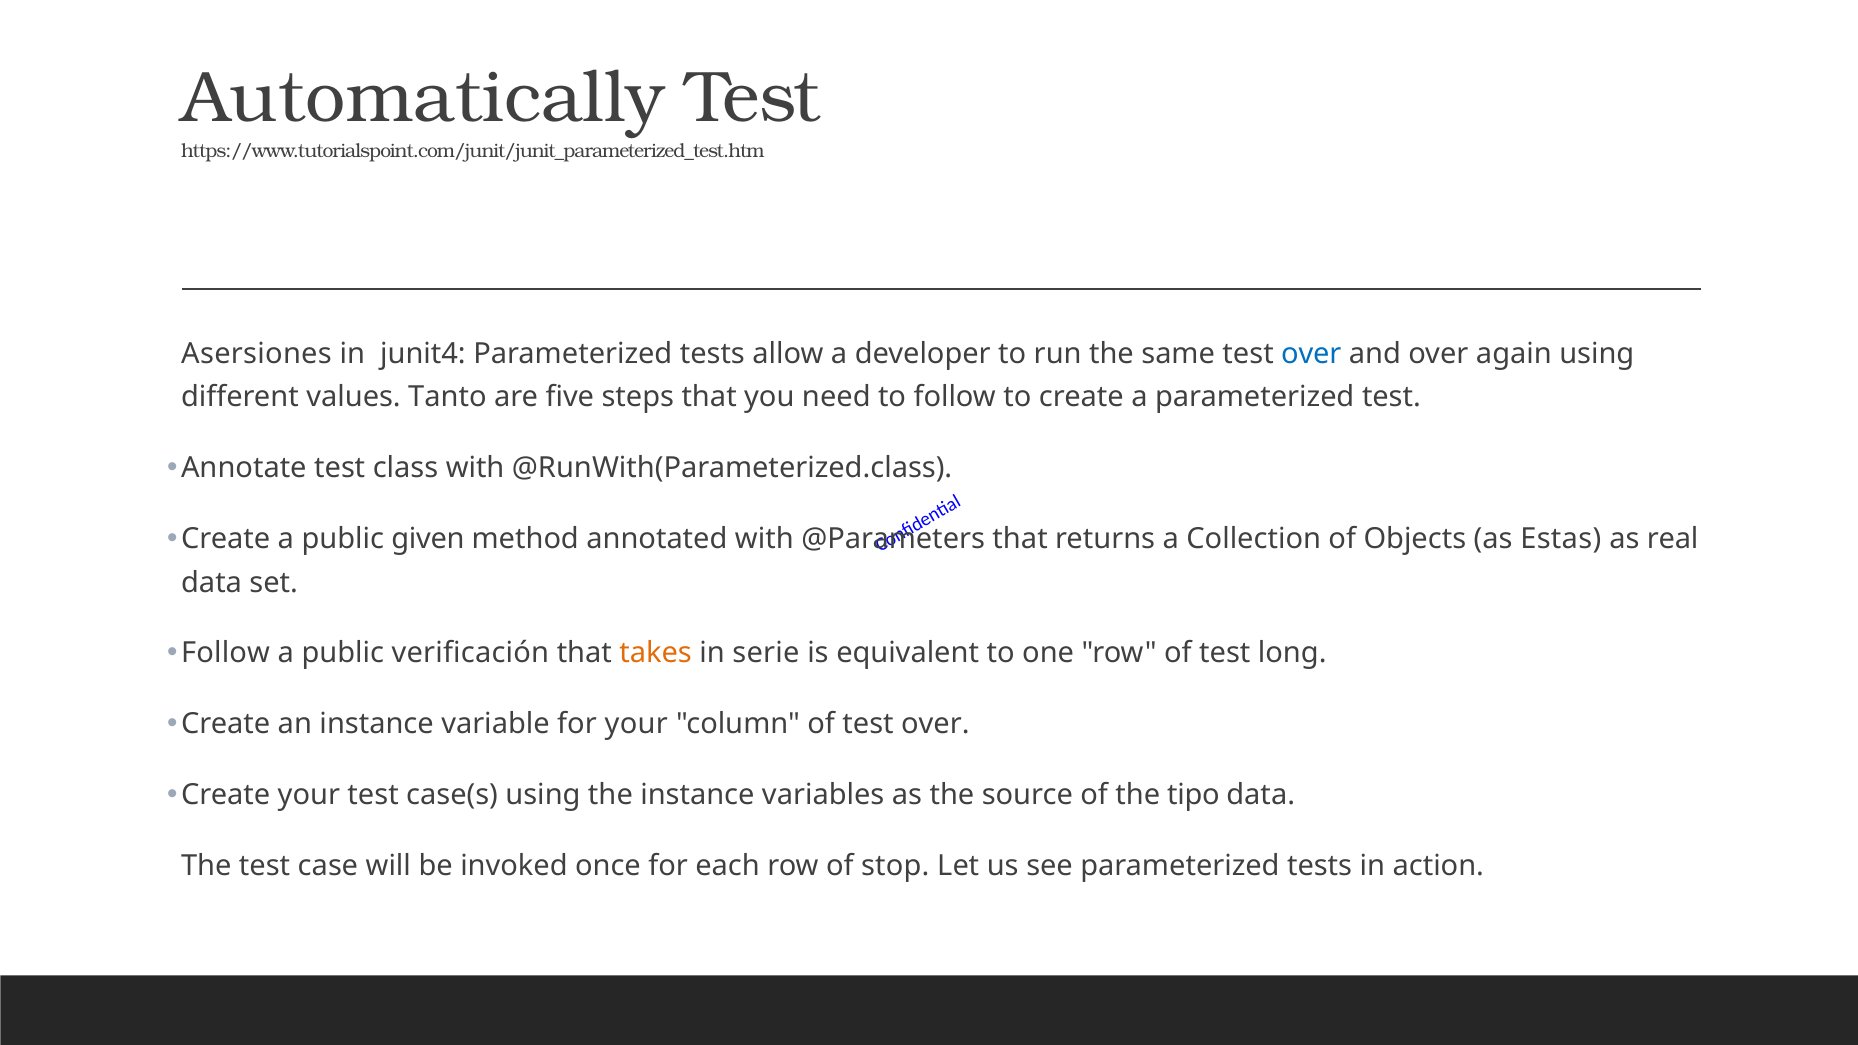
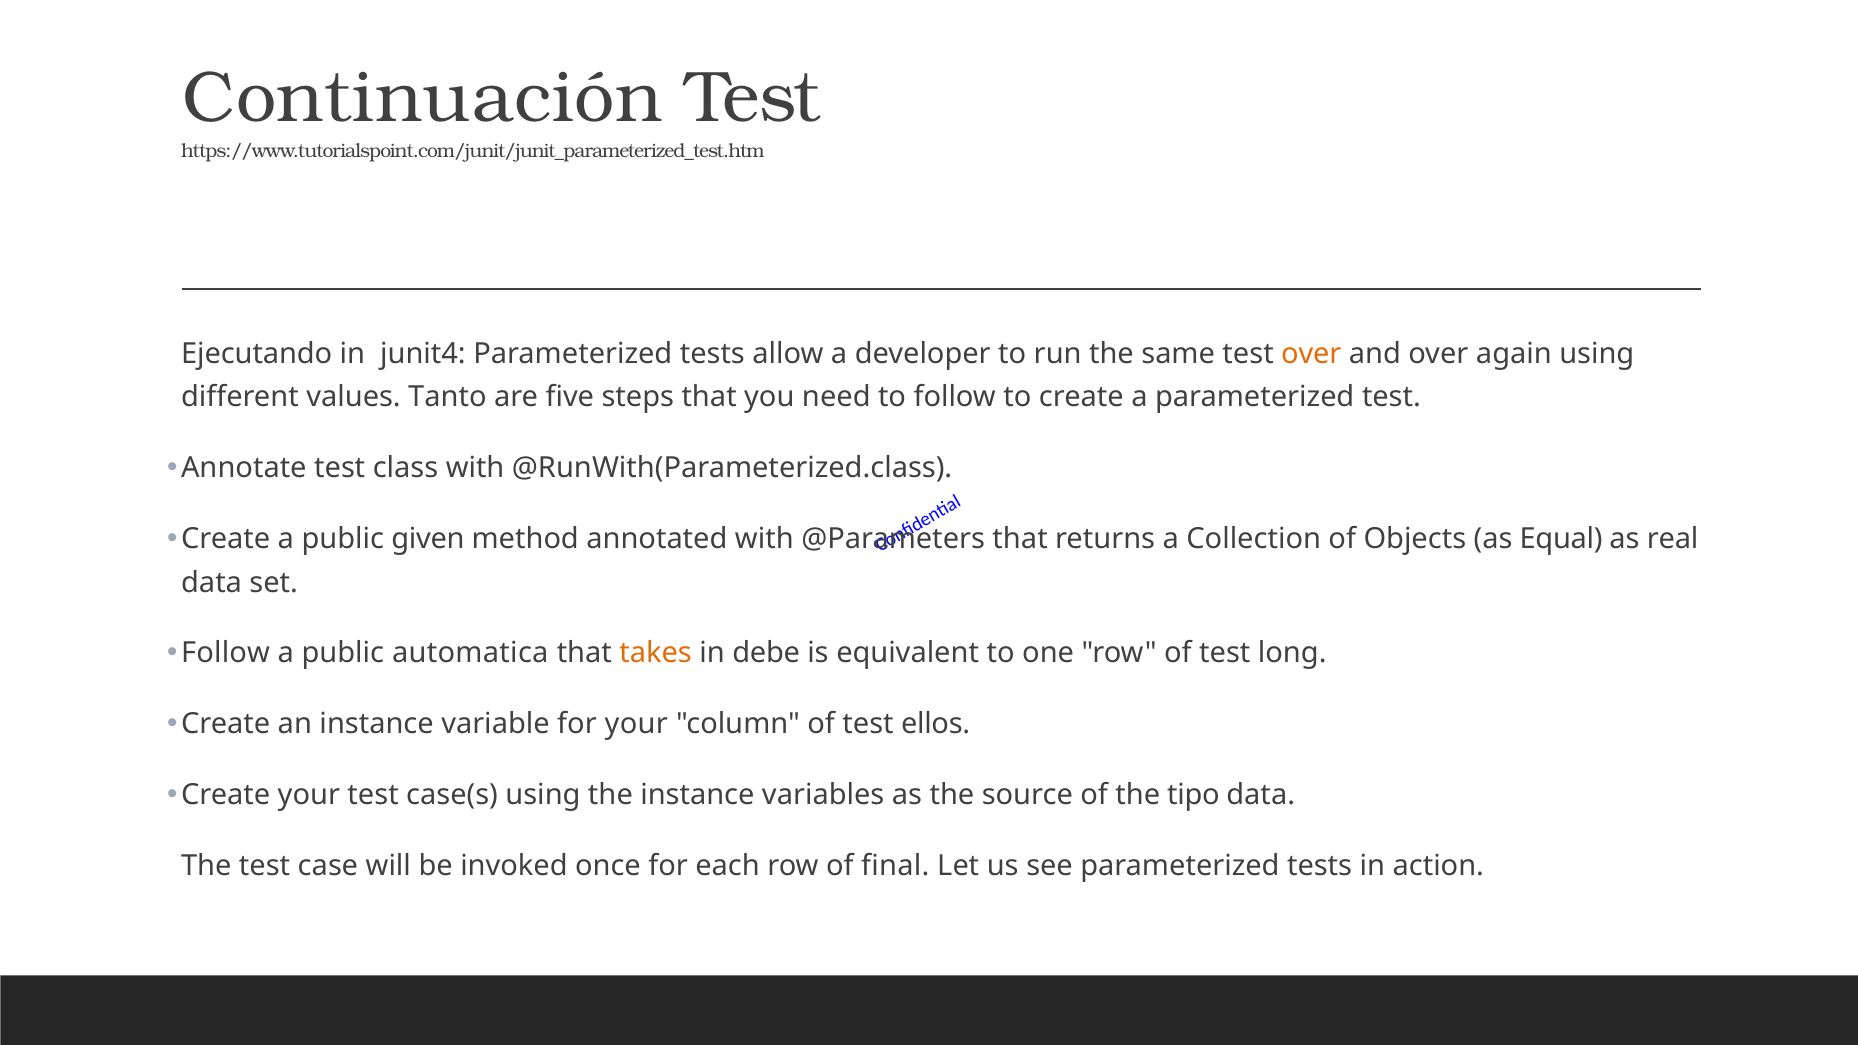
Automatically: Automatically -> Continuación (423, 98)
Asersiones: Asersiones -> Ejecutando (257, 354)
over colour: blue -> orange (1311, 354)
Estas: Estas -> Equal (1561, 539)
verificación: verificación -> automatica (470, 653)
serie: serie -> debe (766, 653)
of test over: over -> ellos (936, 724)
stop: stop -> final (895, 866)
